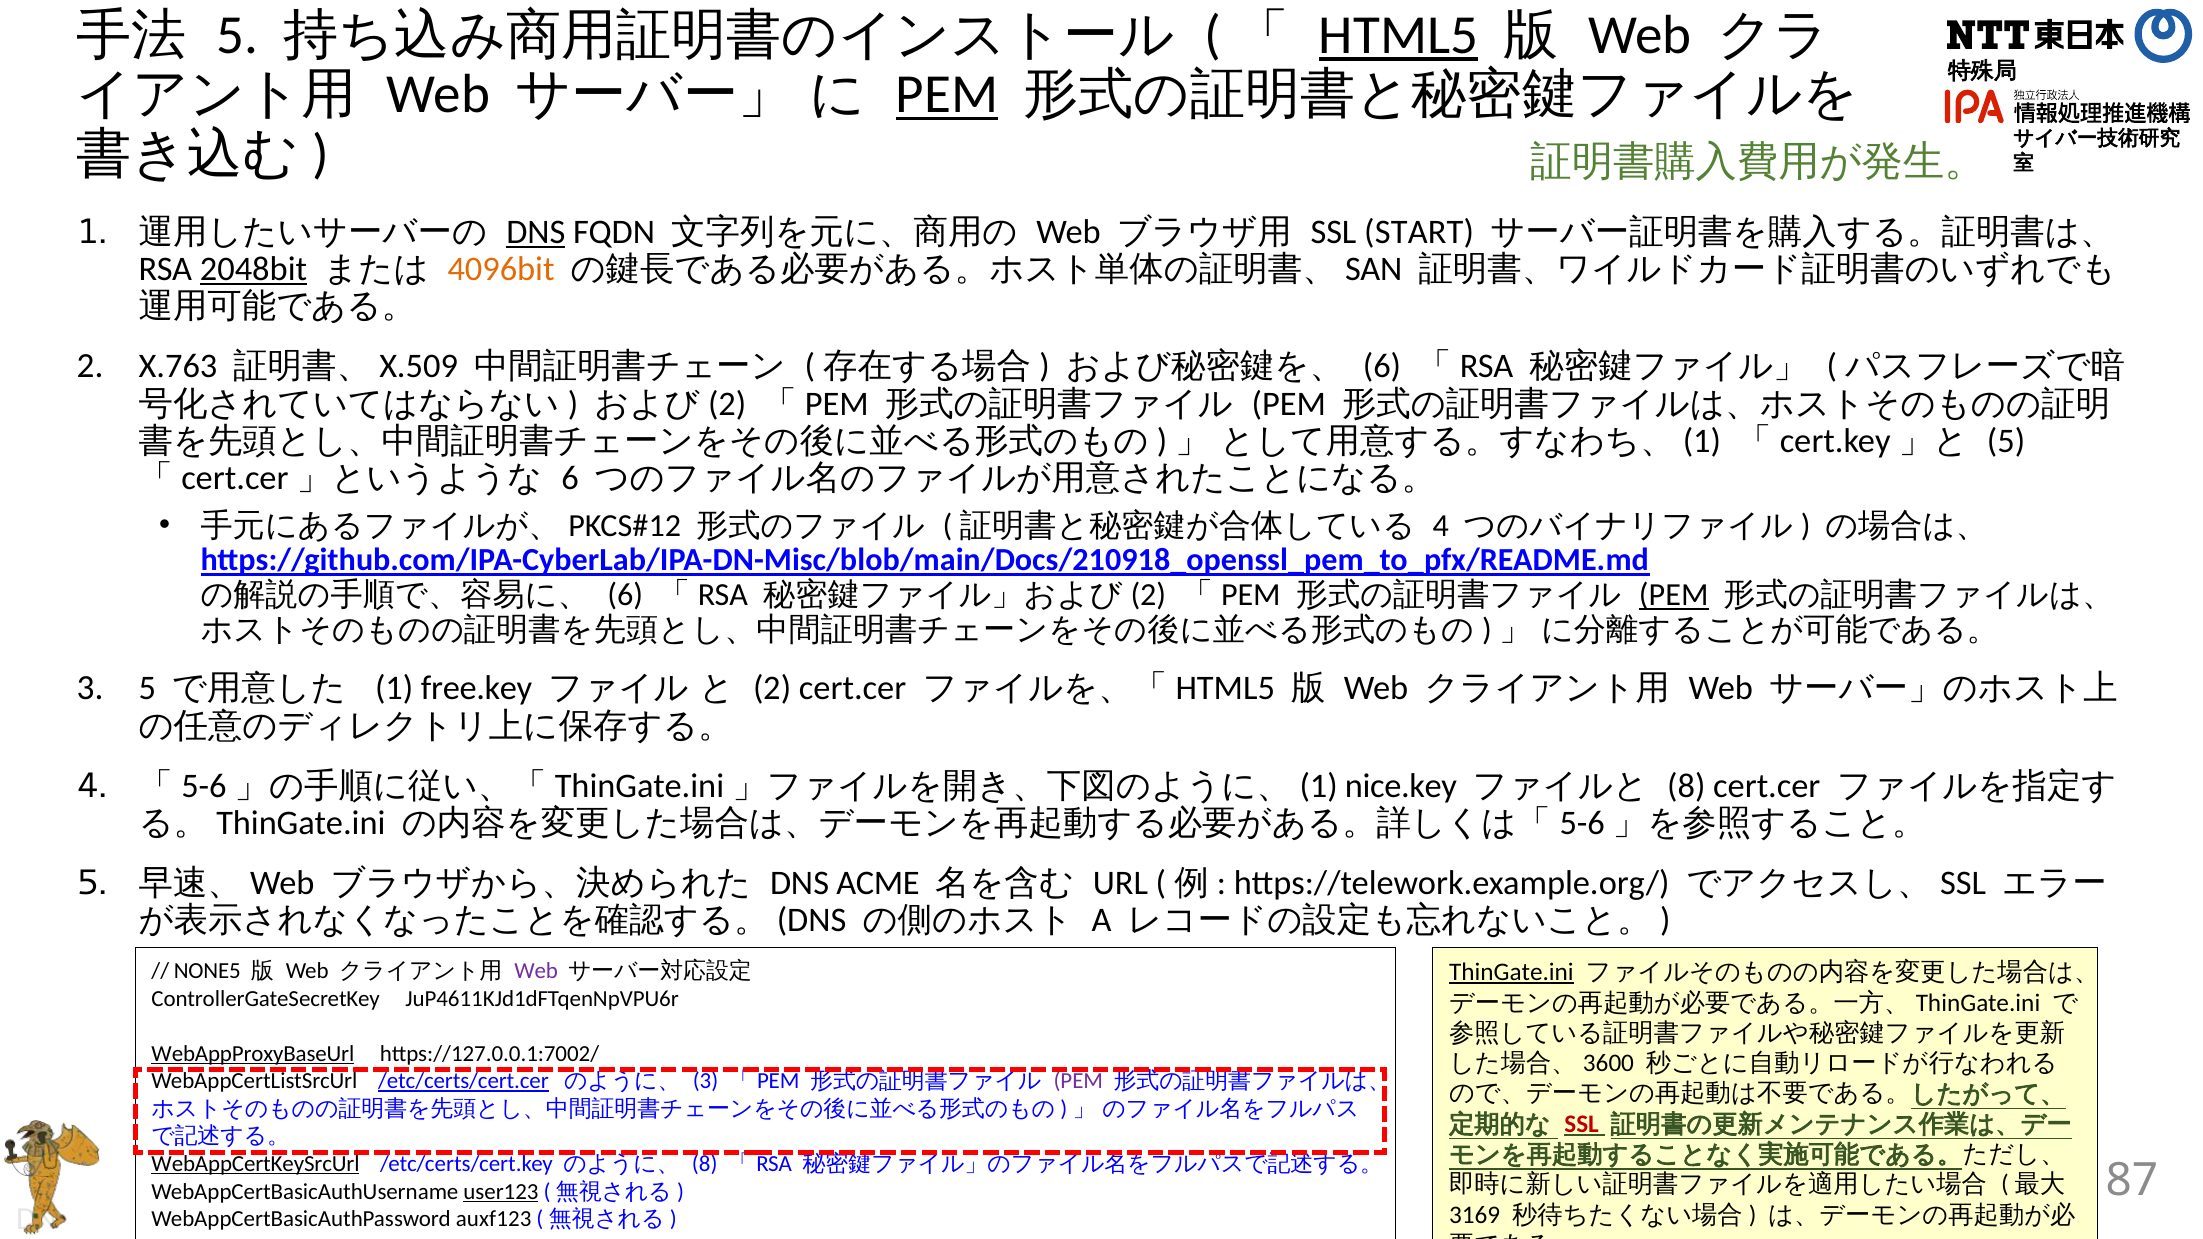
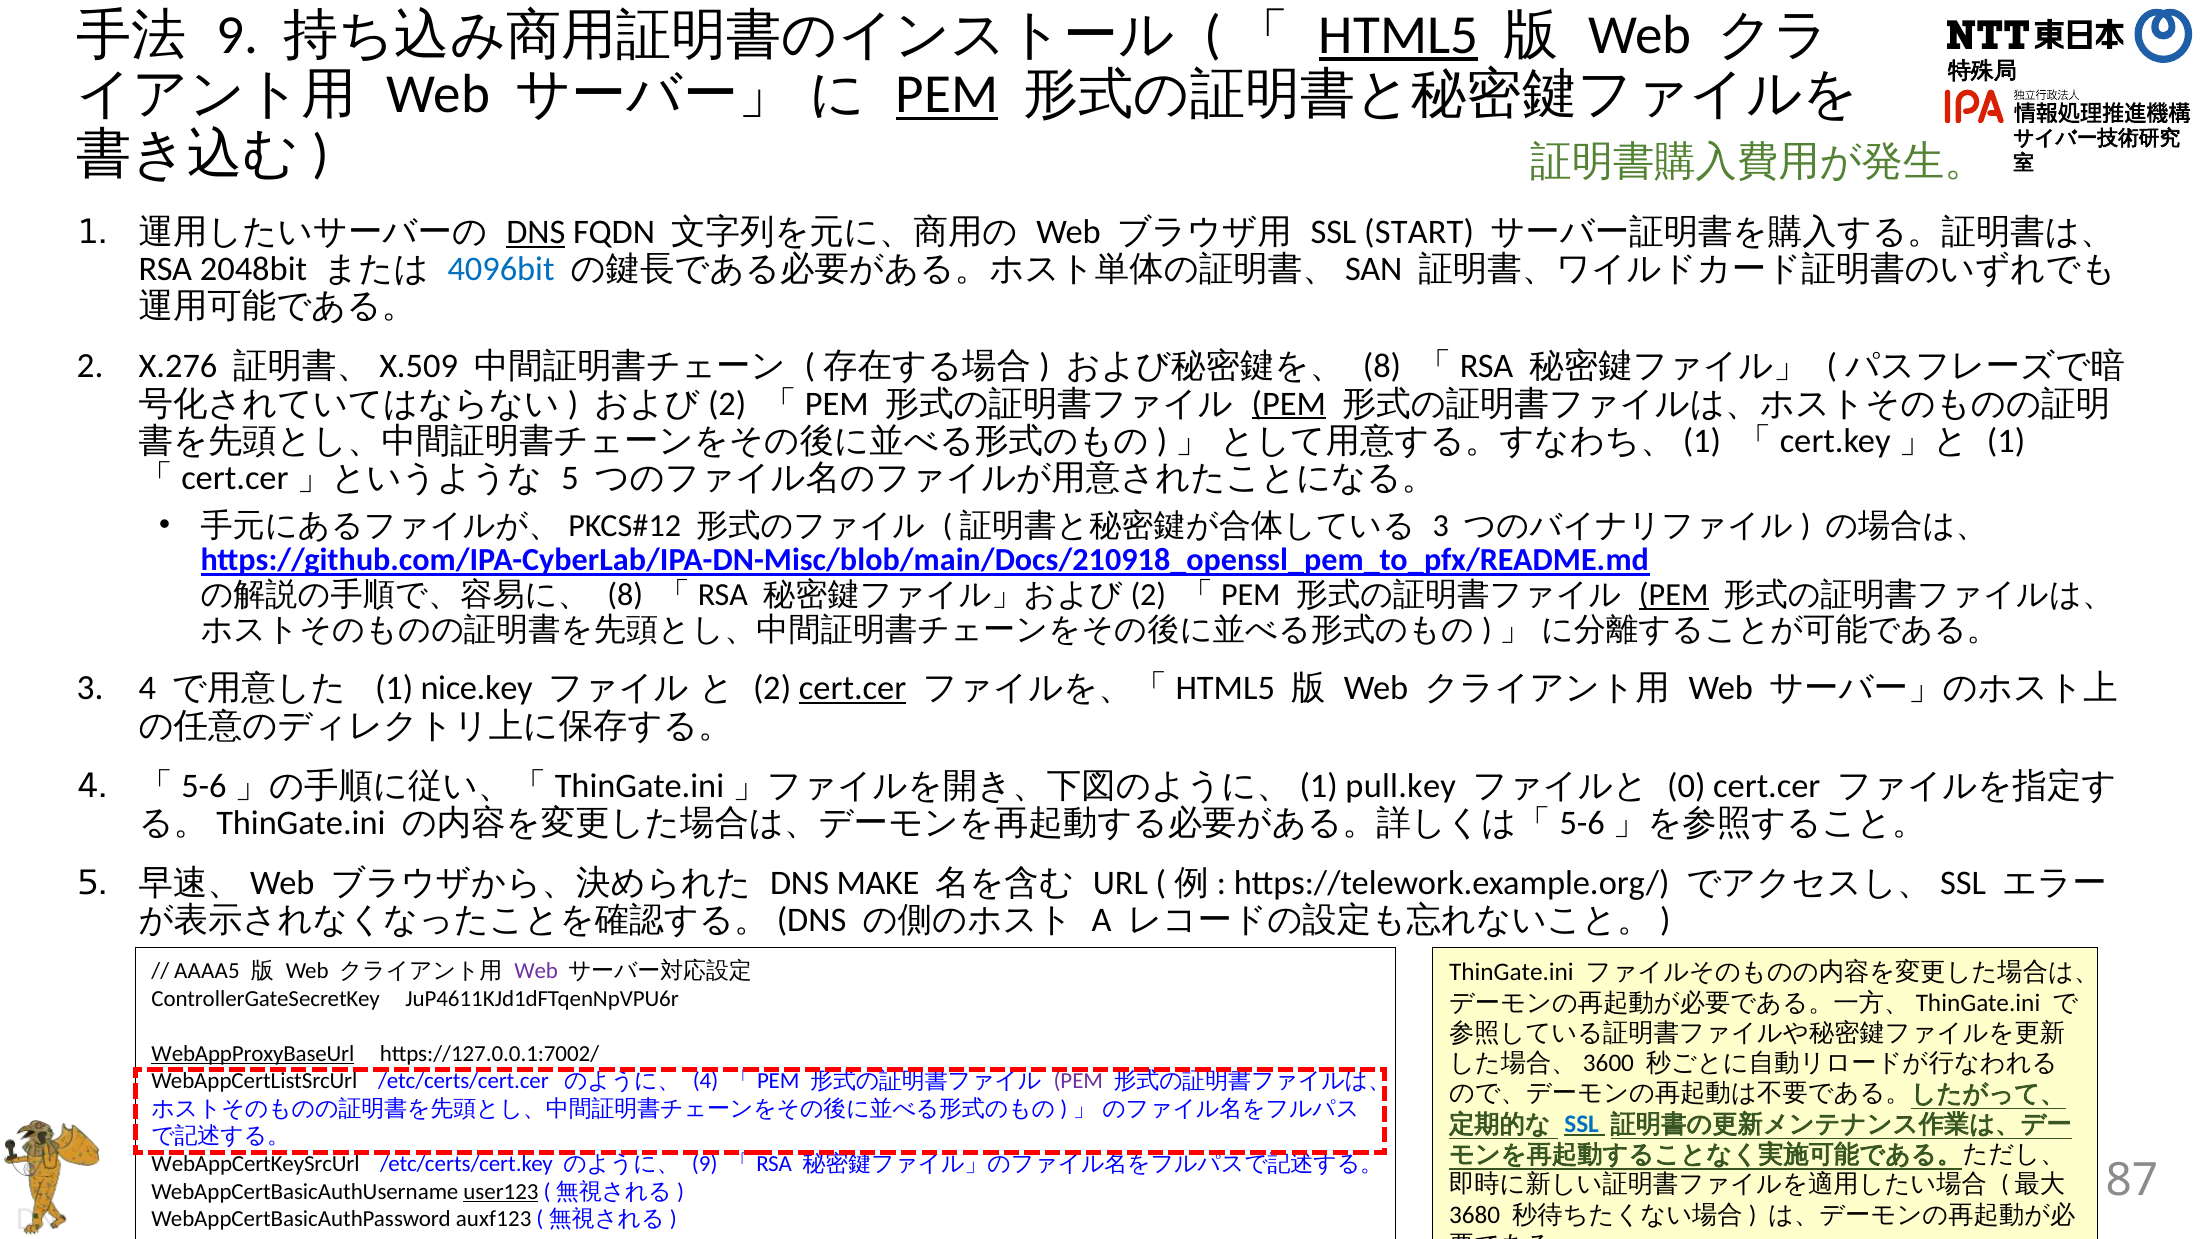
5: 5 -> 9 (237, 35)
2048bit underline: present -> none (254, 269)
4096bit colour: orange -> blue (501, 269)
X.763: X.763 -> X.276 (178, 367)
6: 6 -> 8 (1382, 367)
PEM underline: none -> present (1289, 404)
5: 5 -> 1 (2006, 441)
6: 6 -> 5 (570, 478)
4: 4 -> 3 (1441, 526)
6: 6 -> 8 (625, 595)
5: 5 -> 4 (147, 689)
free.key: free.key -> nice.key (477, 689)
cert.cer underline: none -> present (853, 689)
nice.key: nice.key -> pull.key (1401, 786)
8: 8 -> 0 (1686, 786)
ACME: ACME -> MAKE (878, 883)
NONE5: NONE5 -> AAAA5 (207, 971)
ThinGate.ini underline: present -> none (1511, 973)
/etc/certs/cert.cer underline: present -> none (463, 1081)
3: 3 -> 4 (706, 1081)
SSL colour: red -> blue (1582, 1124)
WebAppCertKeySrcUrl underline: present -> none (256, 1164)
8: 8 -> 9 (705, 1164)
3169: 3169 -> 3680 (1475, 1215)
